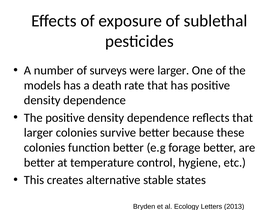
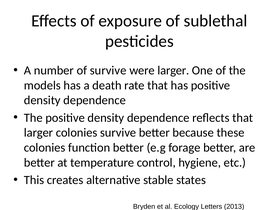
of surveys: surveys -> survive (108, 70)
